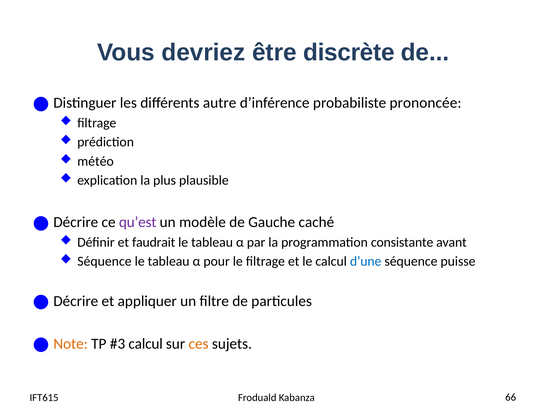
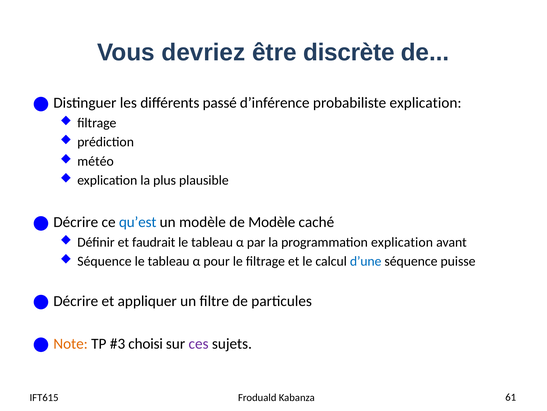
autre: autre -> passé (220, 103)
probabiliste prononcée: prononcée -> explication (426, 103)
qu’est colour: purple -> blue (138, 222)
de Gauche: Gauche -> Modèle (272, 222)
programmation consistante: consistante -> explication (402, 242)
calcul: calcul -> choisi (146, 343)
ces colour: orange -> purple (199, 343)
66: 66 -> 61 (511, 397)
